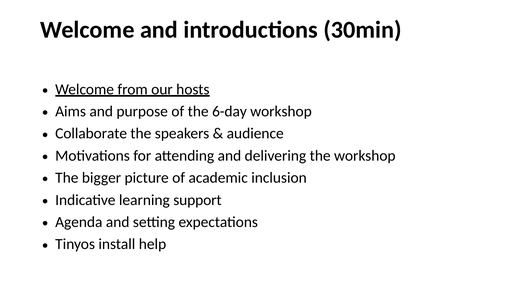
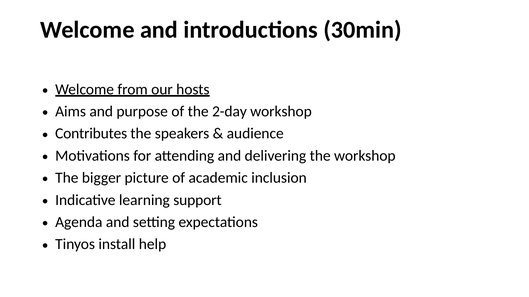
6-day: 6-day -> 2-day (229, 112)
Collaborate: Collaborate -> Contributes (91, 134)
